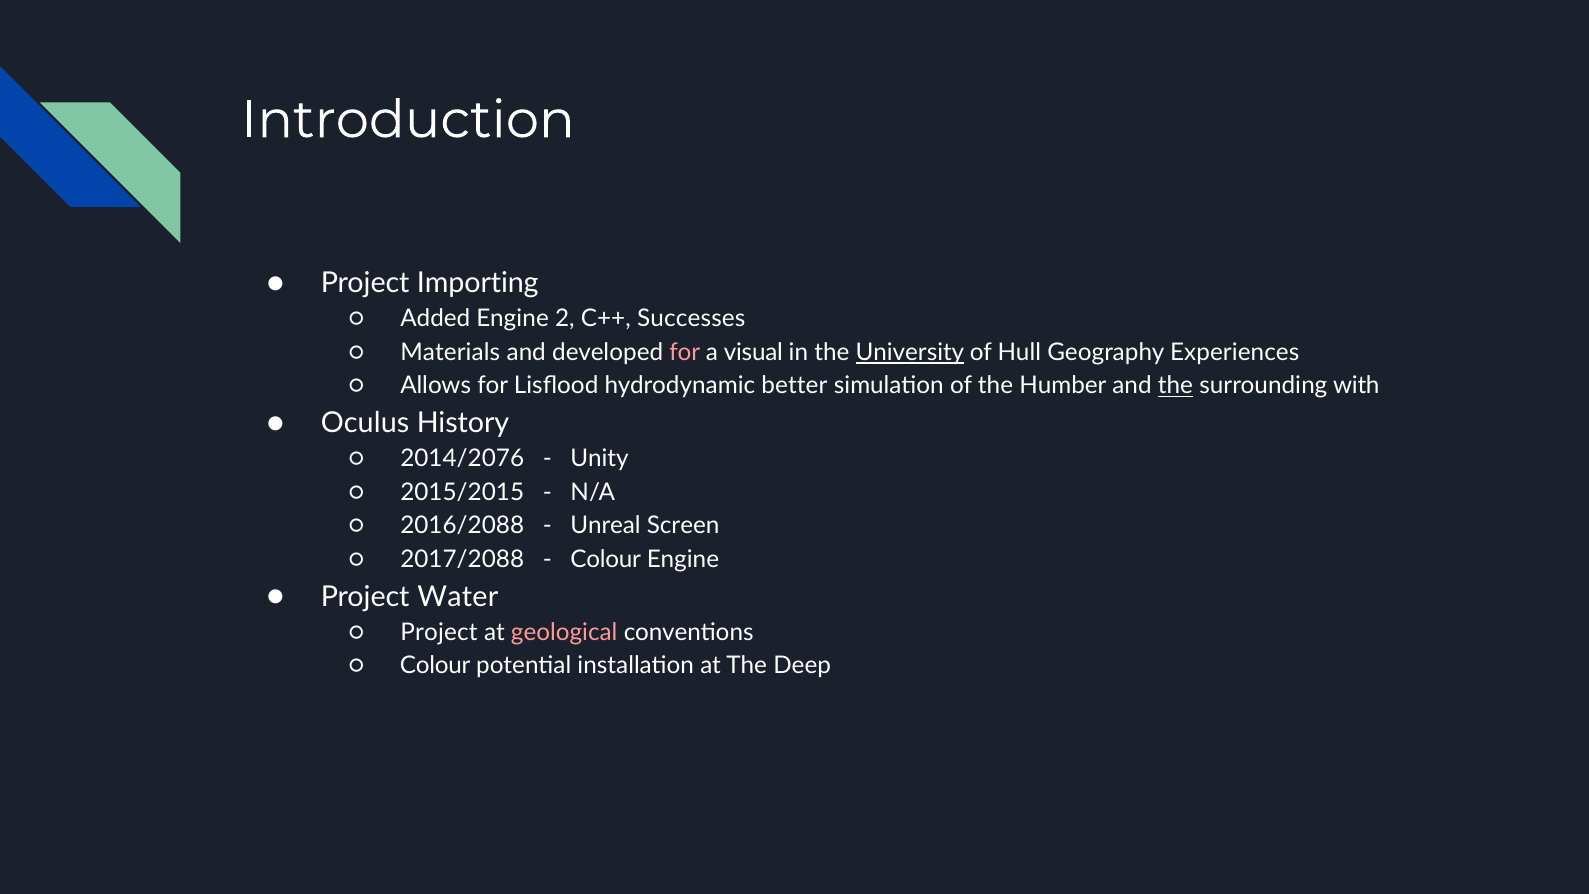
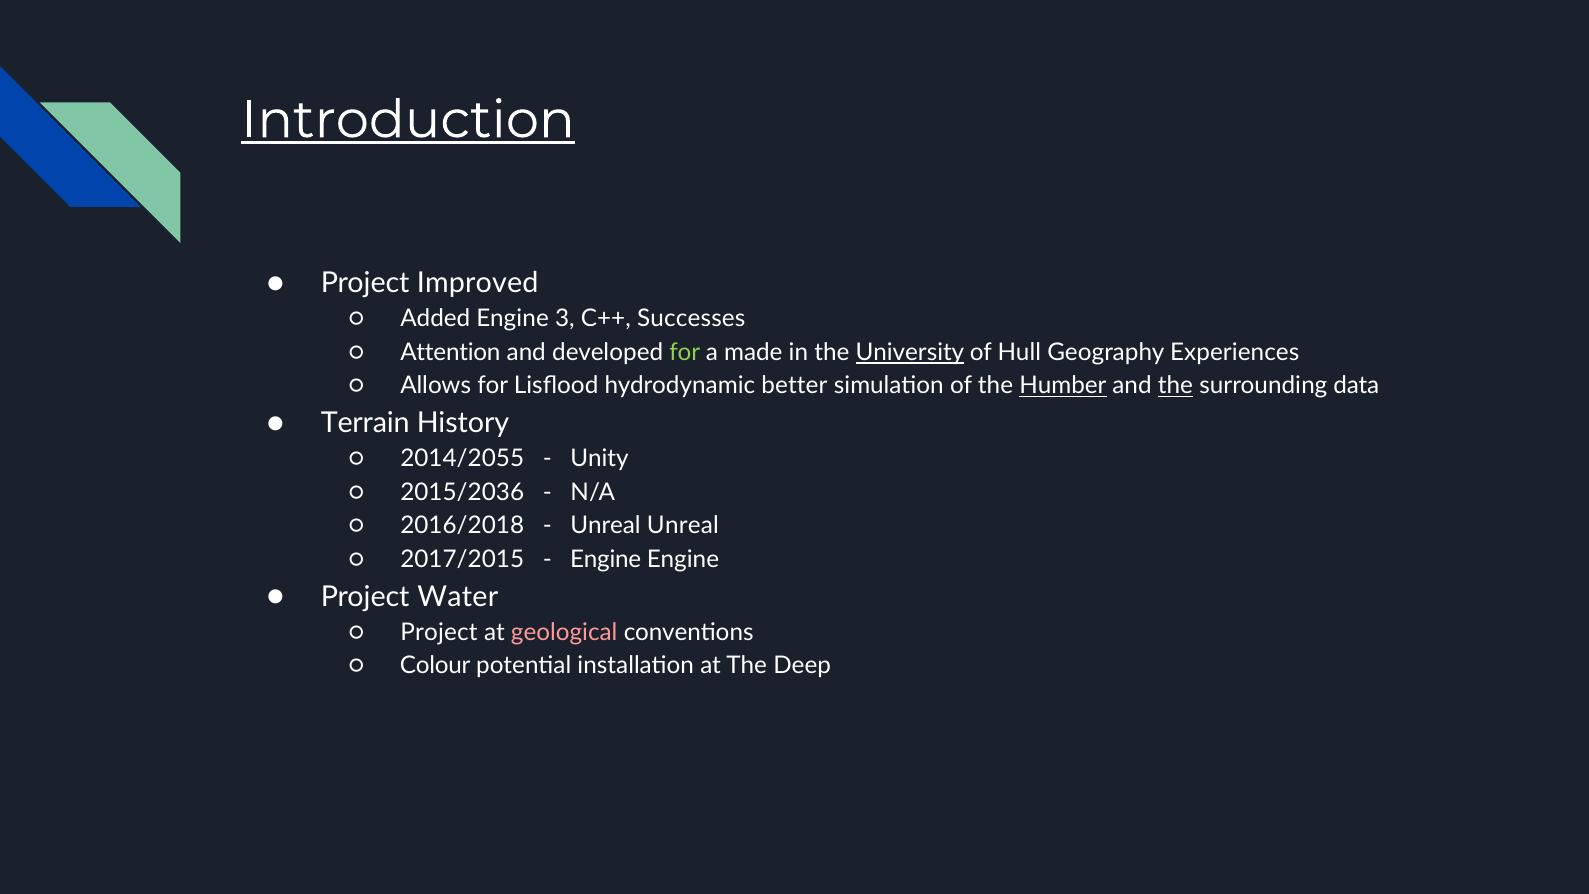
Introduction underline: none -> present (408, 120)
Importing: Importing -> Improved (478, 283)
2: 2 -> 3 (565, 319)
Materials: Materials -> Attention (450, 352)
for colour: pink -> light green (685, 352)
visual: visual -> made (753, 352)
Humber underline: none -> present (1063, 386)
with: with -> data (1356, 386)
Oculus: Oculus -> Terrain (365, 423)
2014/2076: 2014/2076 -> 2014/2055 (462, 459)
2015/2015: 2015/2015 -> 2015/2036 (462, 492)
2016/2088: 2016/2088 -> 2016/2018 (462, 526)
Unreal Screen: Screen -> Unreal (683, 526)
2017/2088: 2017/2088 -> 2017/2015 (462, 559)
Colour: Colour -> Engine (606, 559)
